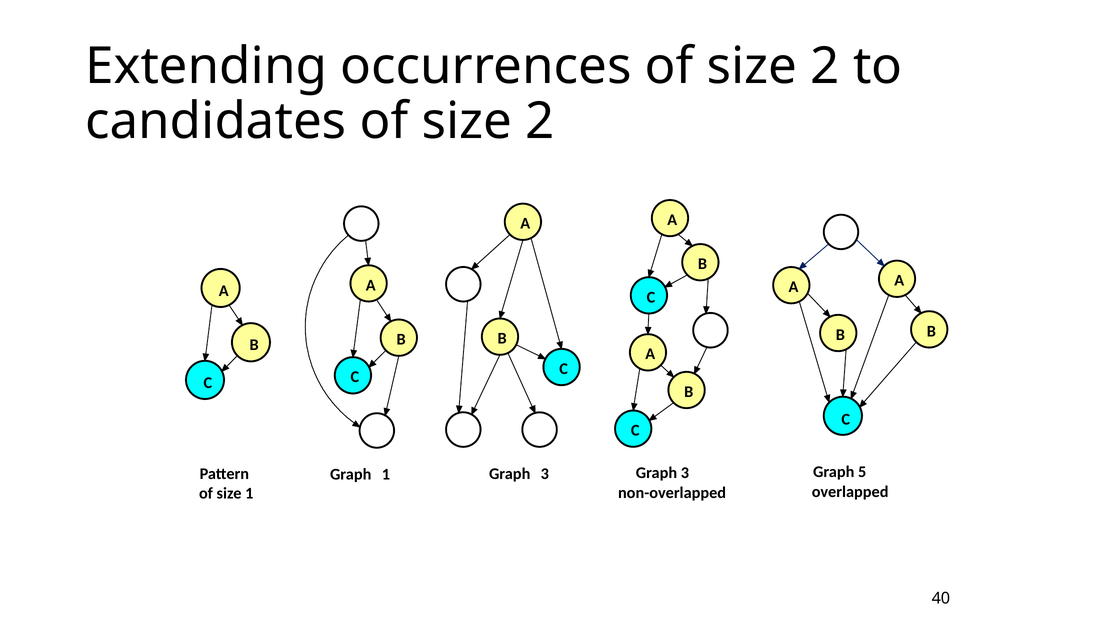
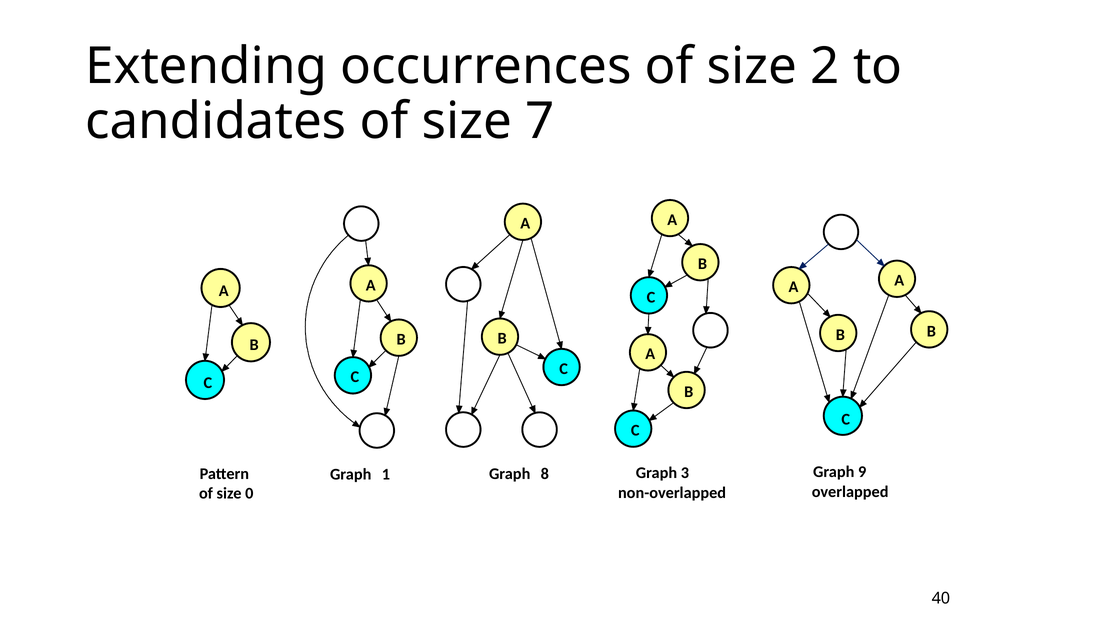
candidates of size 2: 2 -> 7 (540, 121)
5: 5 -> 9 (862, 472)
1 Graph 3: 3 -> 8 (545, 474)
size 1: 1 -> 0 (249, 493)
